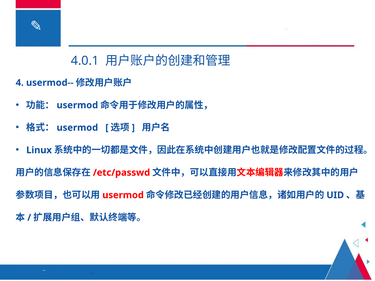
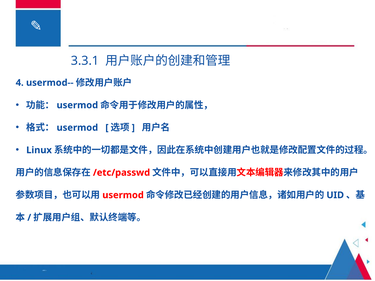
4.0.1: 4.0.1 -> 3.3.1 (85, 61)
